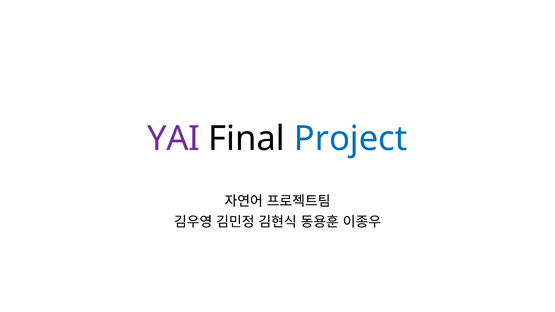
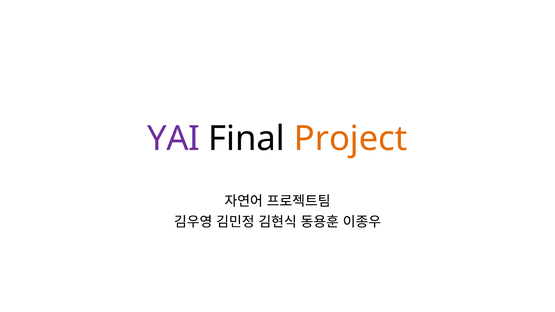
Project colour: blue -> orange (351, 139)
